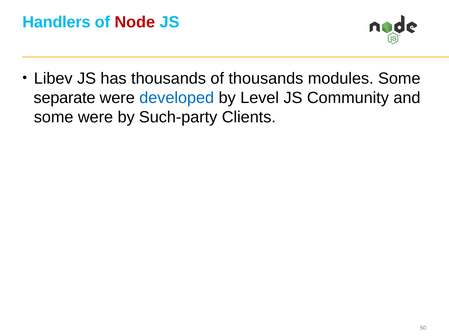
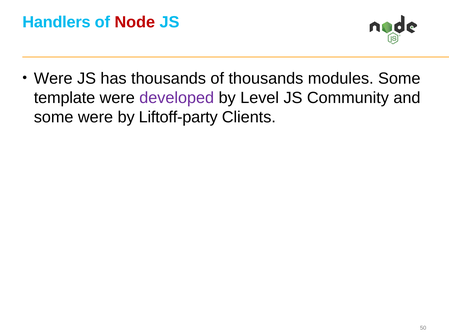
Libev: Libev -> Were (53, 79)
separate: separate -> template (65, 98)
developed colour: blue -> purple (177, 98)
Such-party: Such-party -> Liftoff-party (178, 118)
